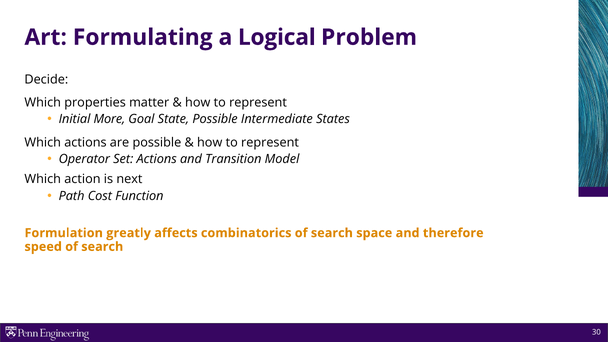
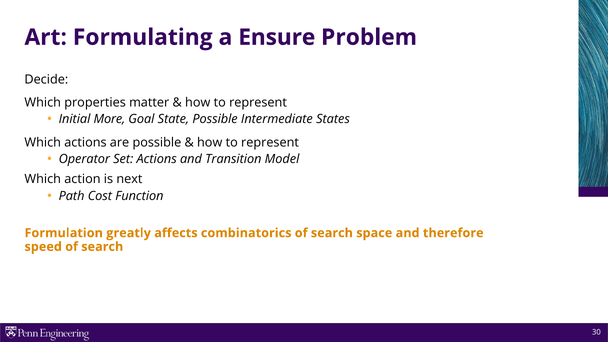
Logical: Logical -> Ensure (277, 37)
